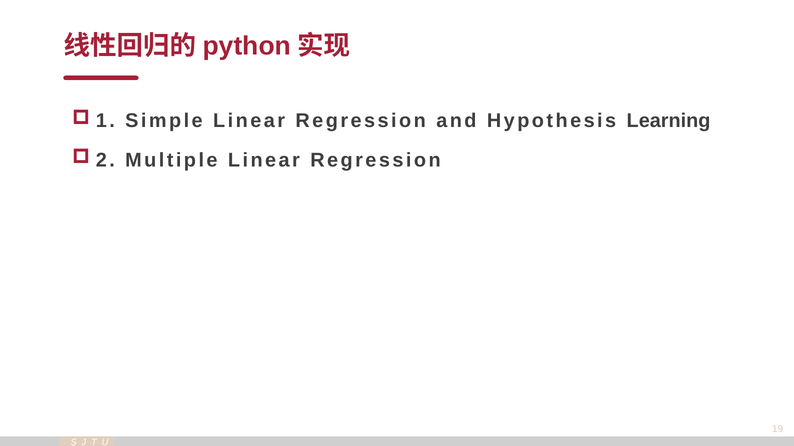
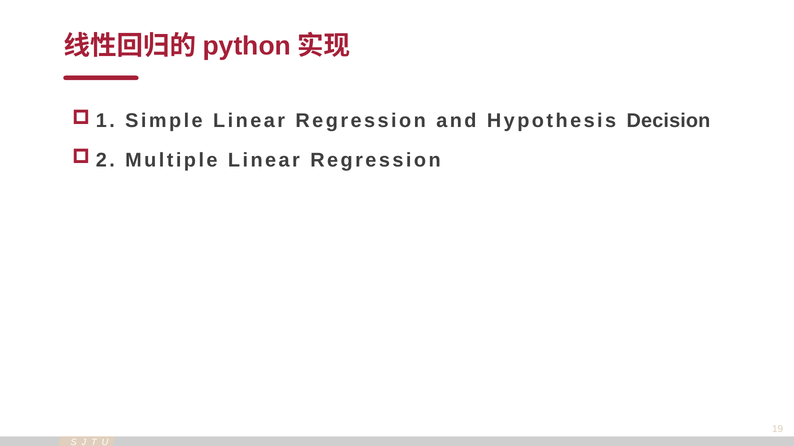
Learning: Learning -> Decision (668, 121)
